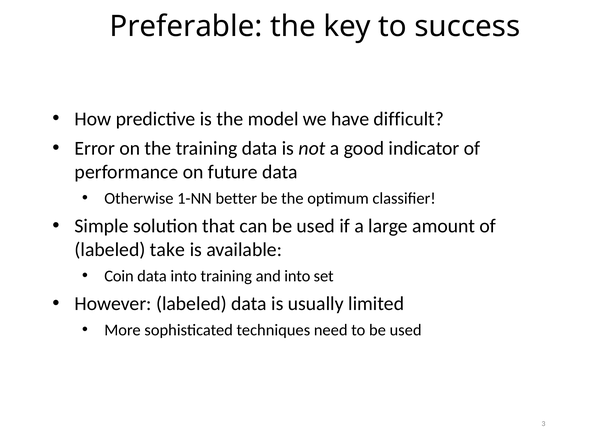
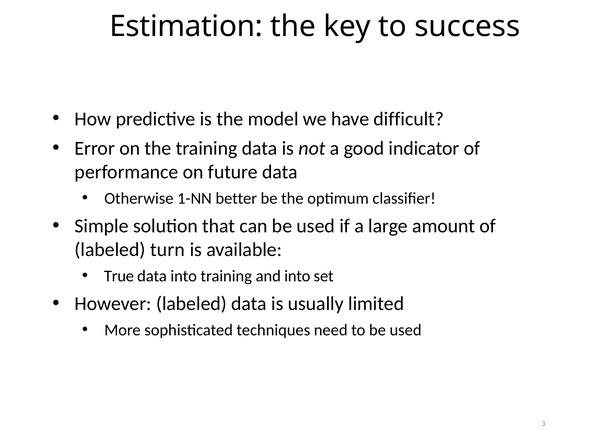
Preferable: Preferable -> Estimation (186, 26)
take: take -> turn (167, 250)
Coin: Coin -> True (119, 276)
